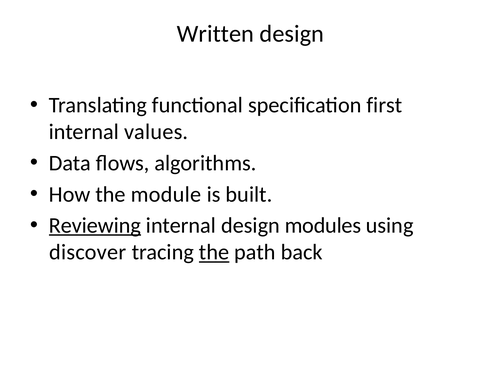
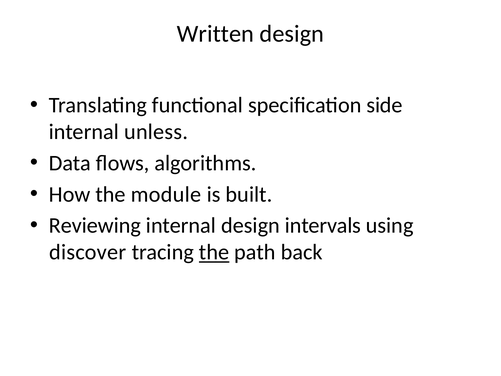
first: first -> side (384, 105)
values: values -> unless (156, 132)
Reviewing underline: present -> none (95, 225)
modules: modules -> intervals (323, 225)
